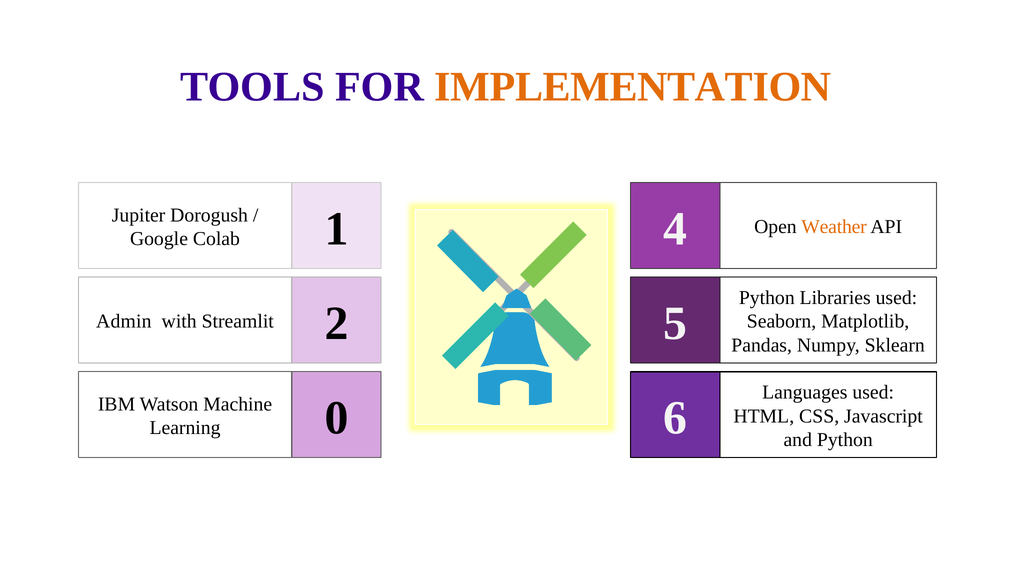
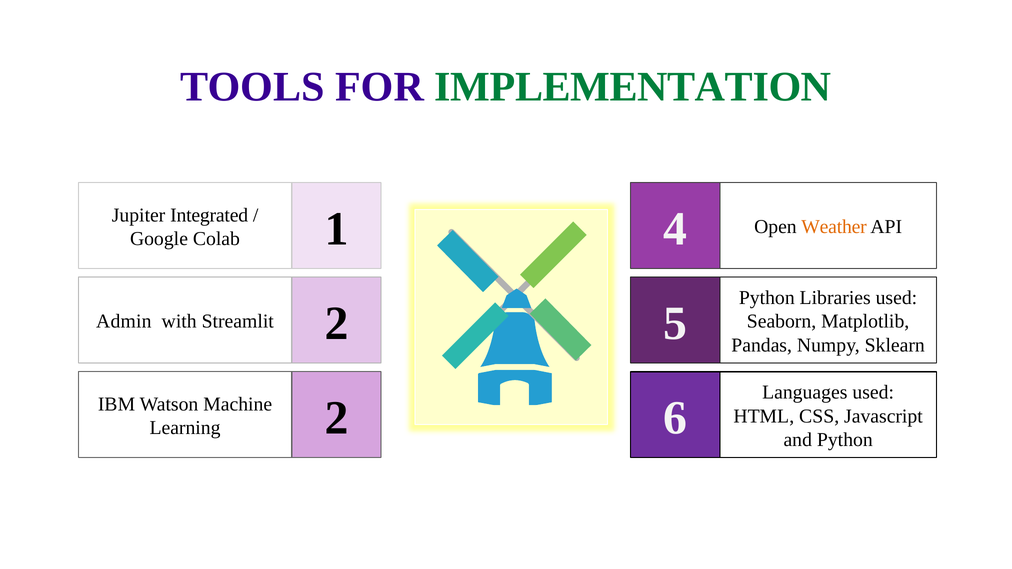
IMPLEMENTATION colour: orange -> green (633, 87)
Dorogush: Dorogush -> Integrated (209, 215)
Learning 0: 0 -> 2 (337, 418)
